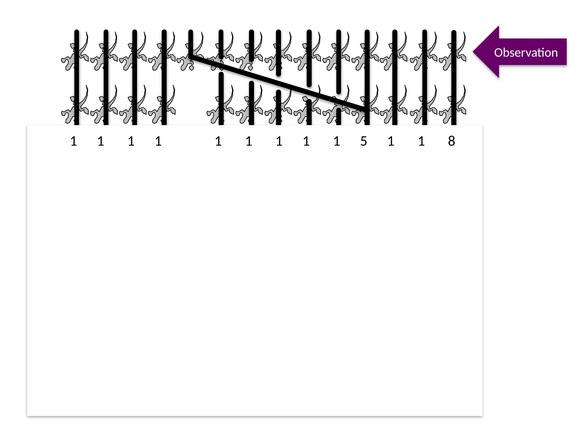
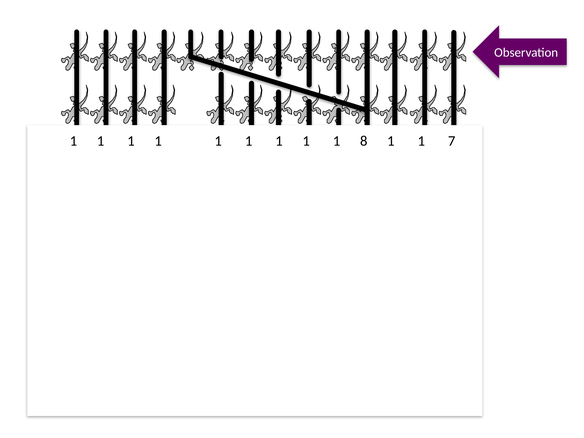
5: 5 -> 8 (364, 141)
8: 8 -> 7 (452, 141)
